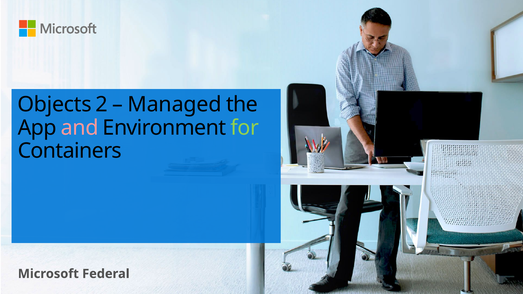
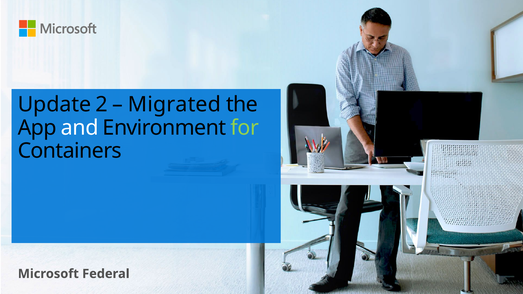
Objects: Objects -> Update (54, 105)
Managed: Managed -> Migrated (174, 105)
and colour: pink -> white (80, 128)
